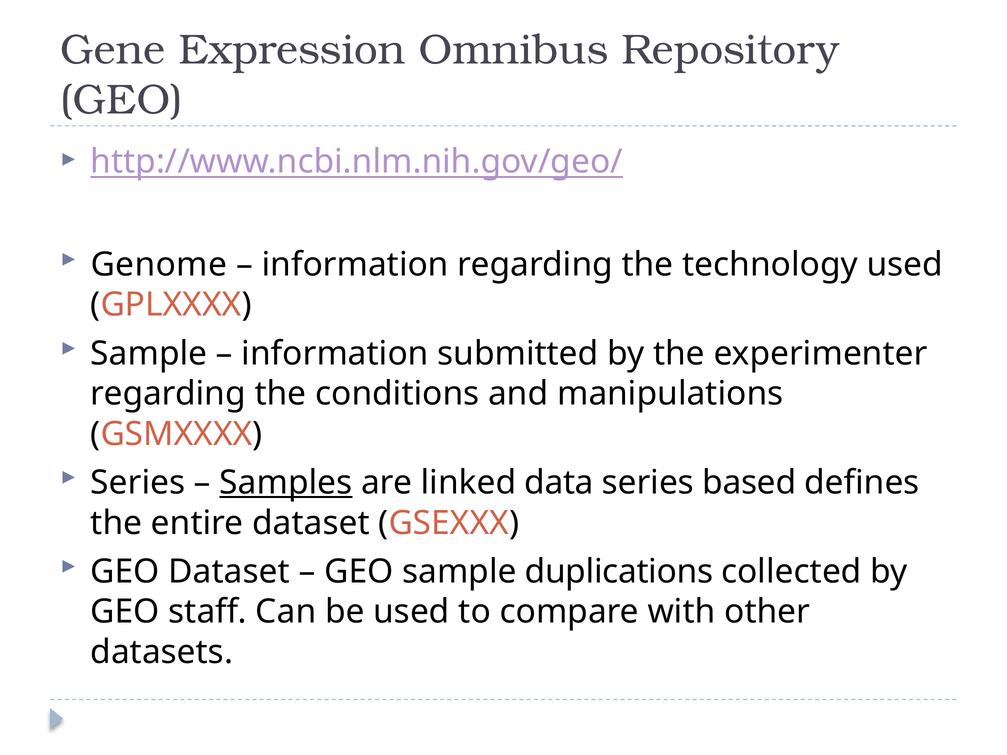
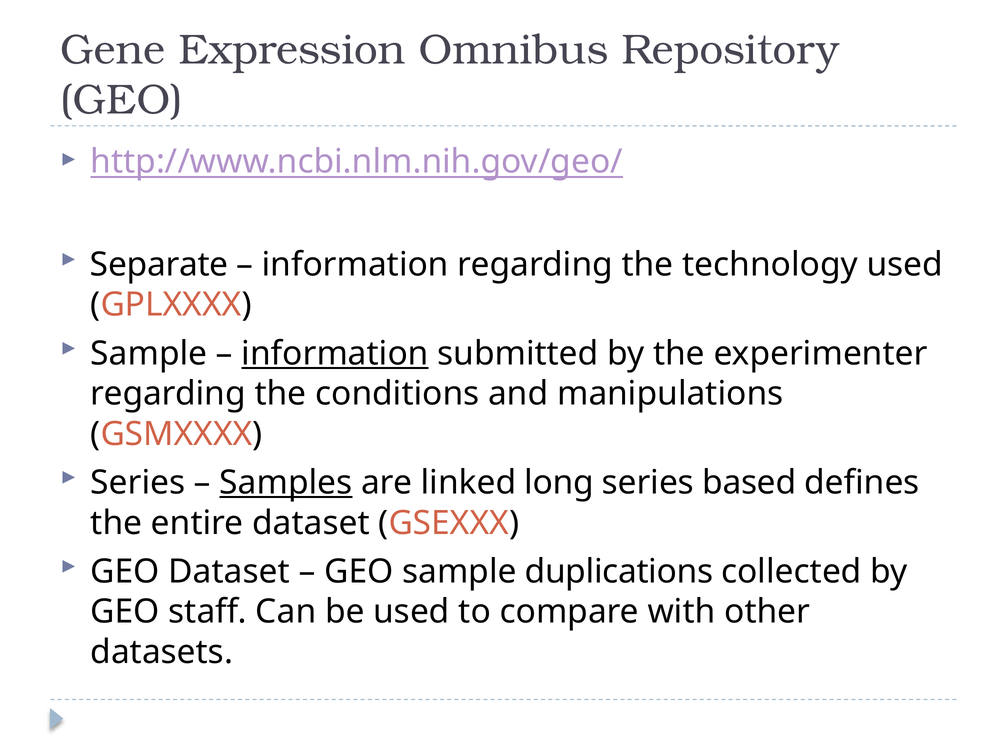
Genome: Genome -> Separate (159, 265)
information underline: none -> present (335, 354)
data: data -> long (559, 483)
